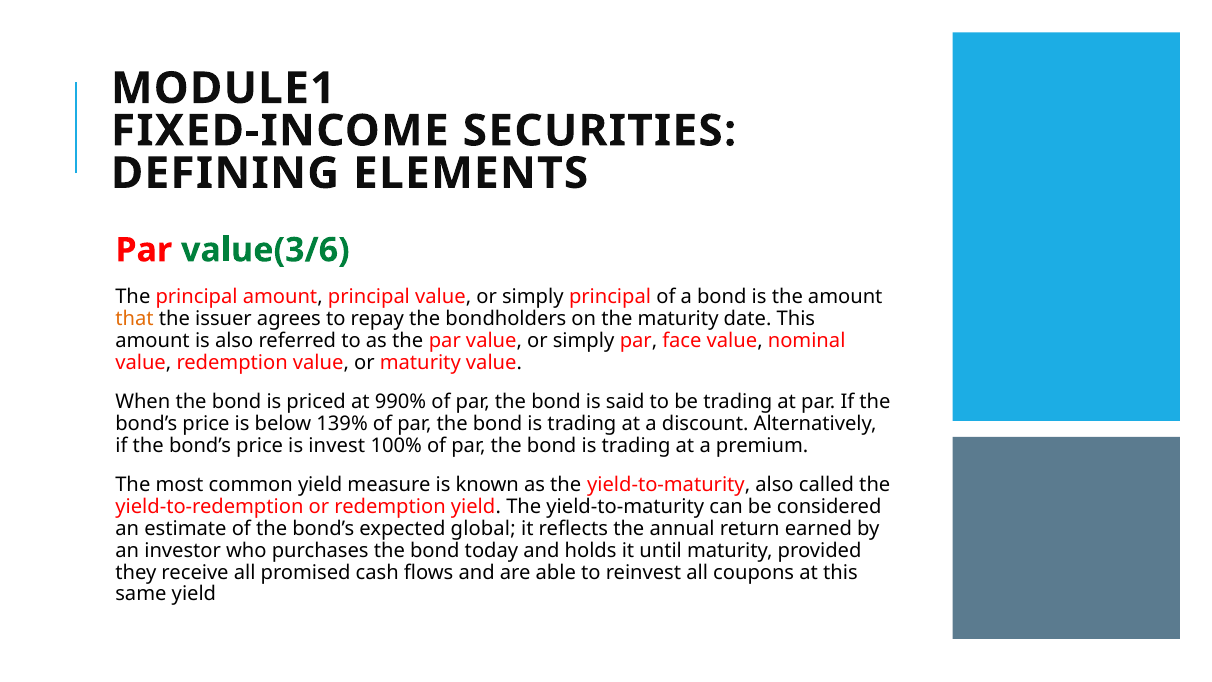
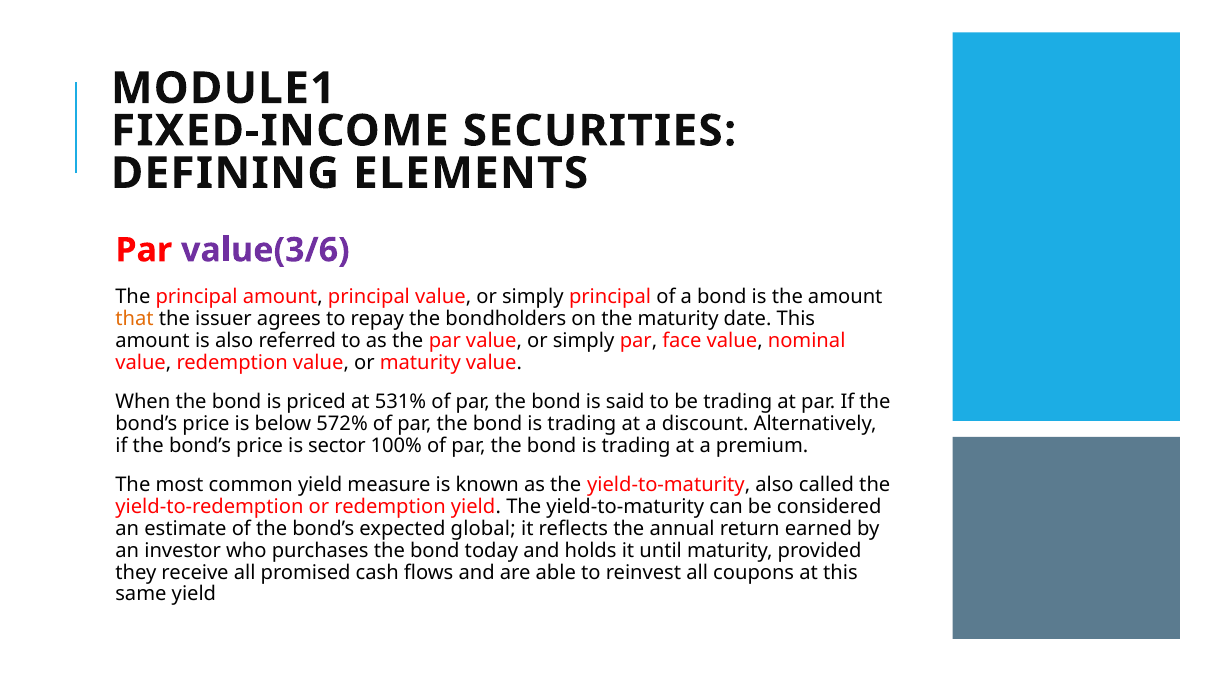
value(3/6 colour: green -> purple (265, 250)
990%: 990% -> 531% (400, 402)
139%: 139% -> 572% (342, 424)
invest: invest -> sector (337, 446)
